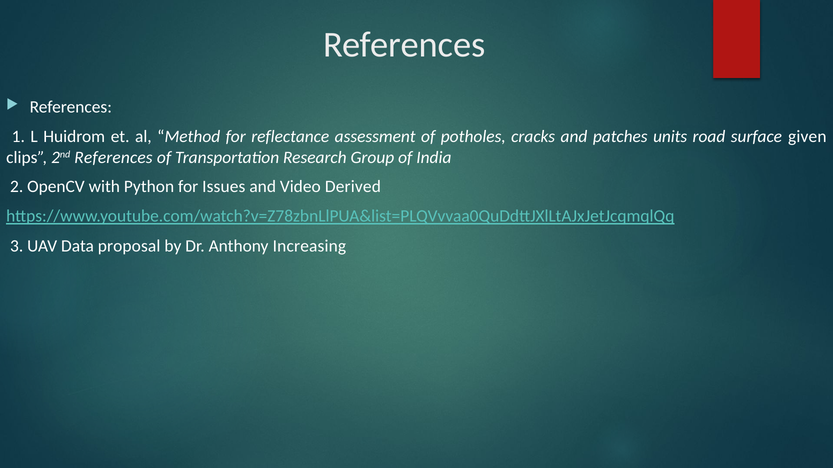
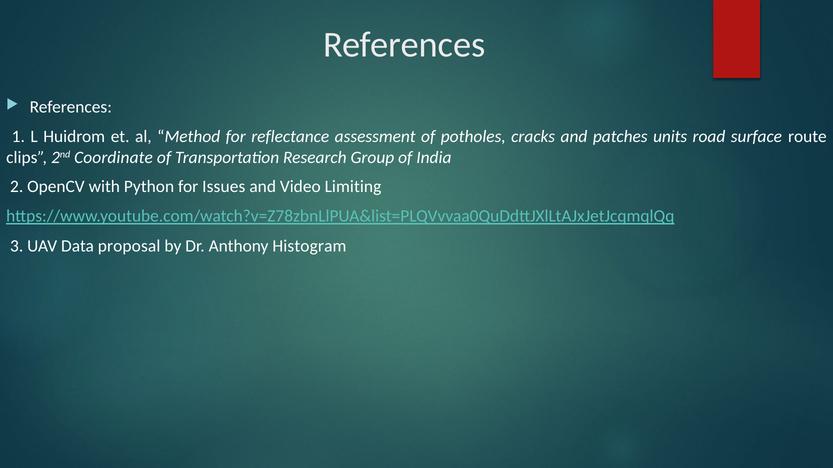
given: given -> route (807, 137)
2nd References: References -> Coordinate (114, 157)
Derived: Derived -> Limiting (353, 187)
Increasing: Increasing -> Histogram (309, 246)
